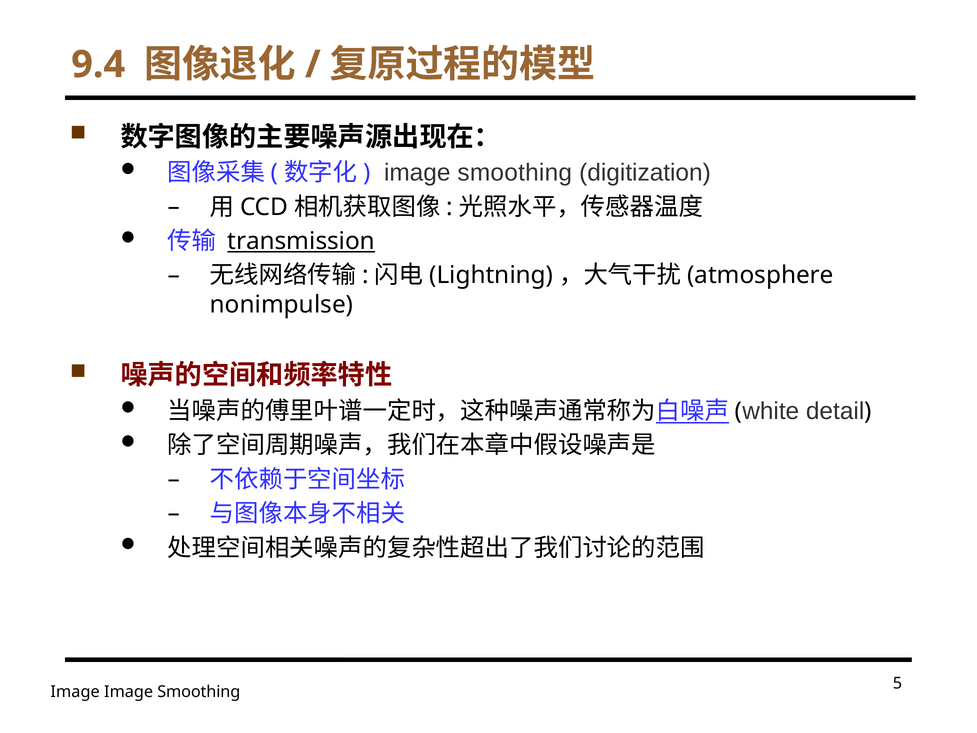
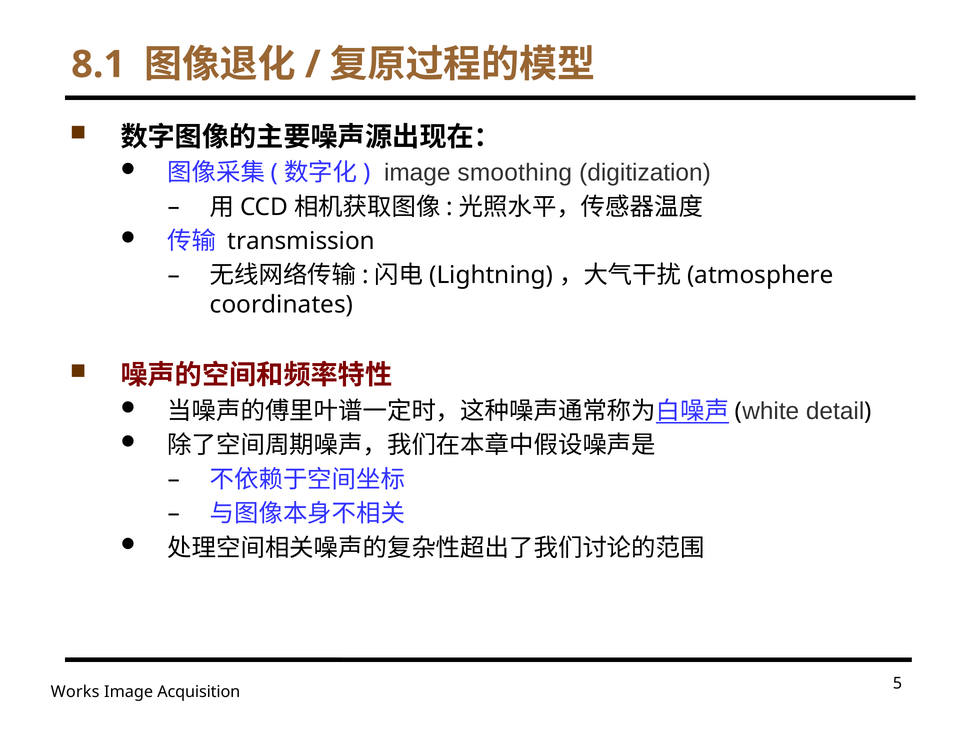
9.4: 9.4 -> 8.1 (98, 65)
transmission underline: present -> none (301, 241)
nonimpulse: nonimpulse -> coordinates (281, 305)
Image: Image -> Works (75, 692)
Smoothing: Smoothing -> Acquisition (199, 692)
